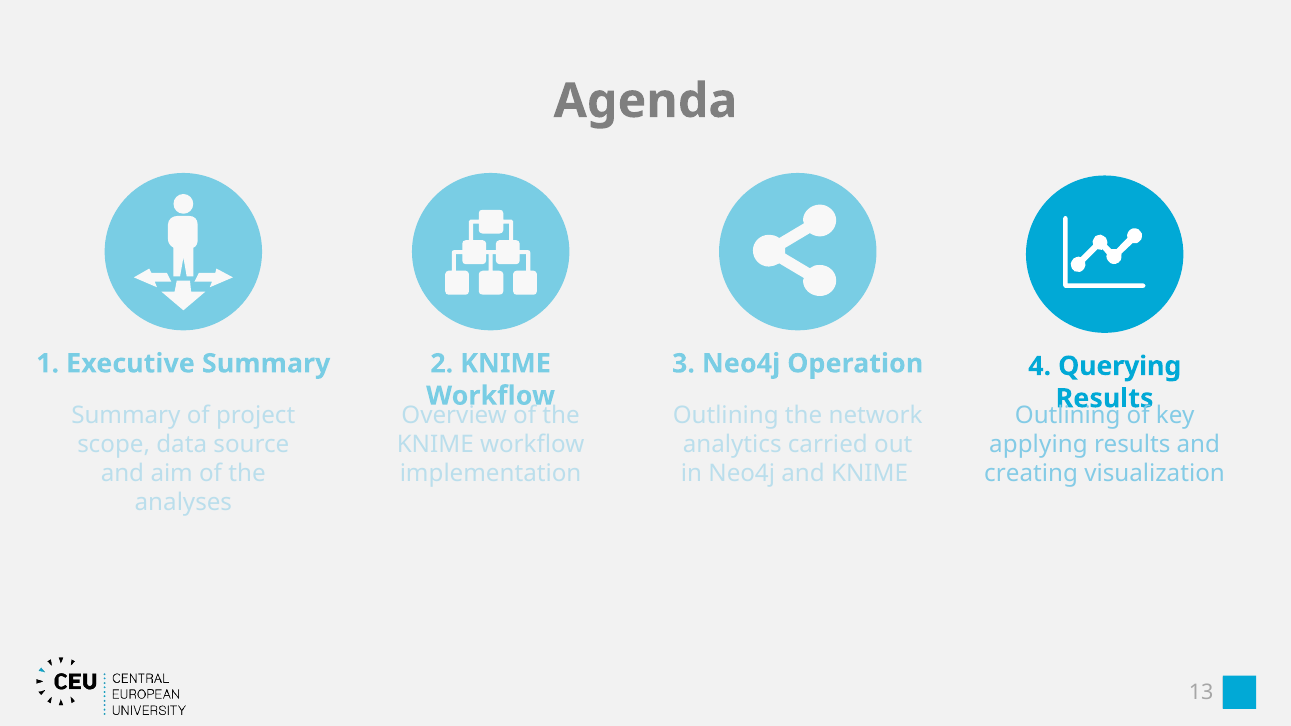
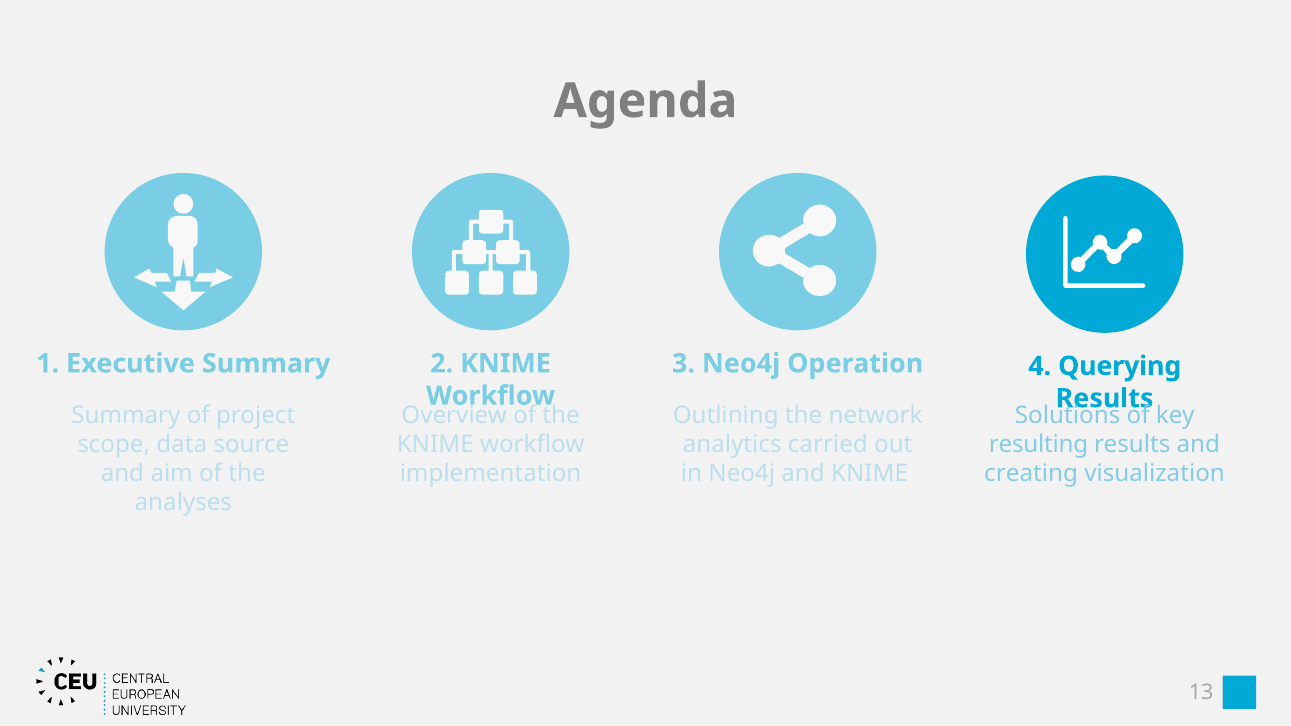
Outlining: Outlining -> Solutions (1068, 415)
applying: applying -> resulting (1039, 445)
